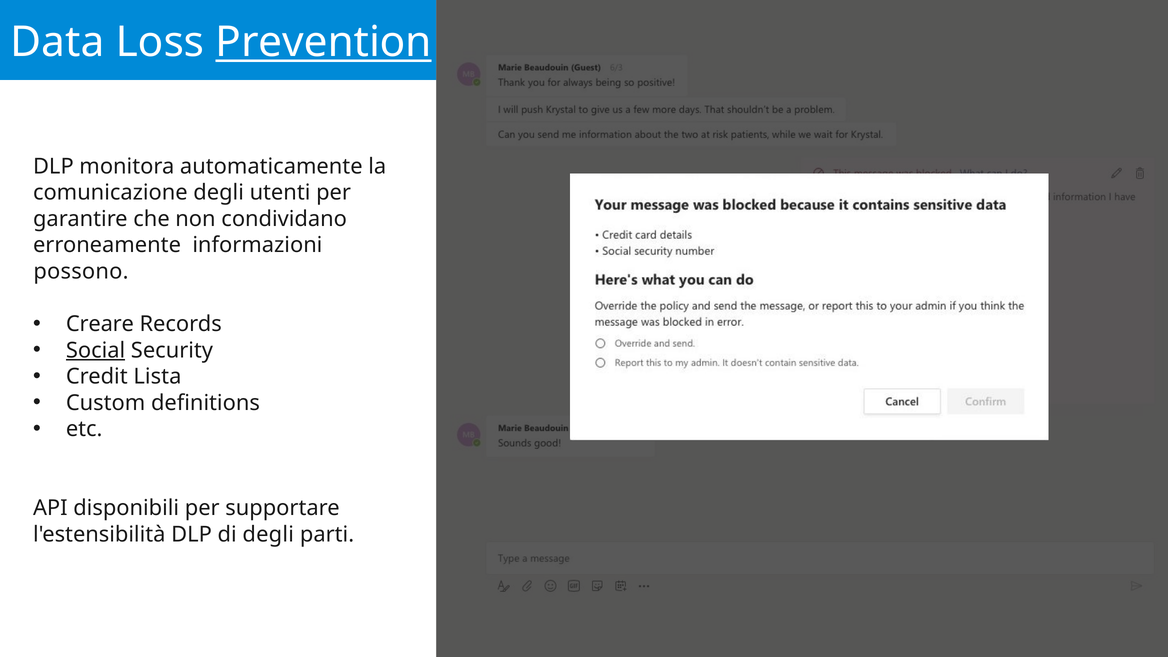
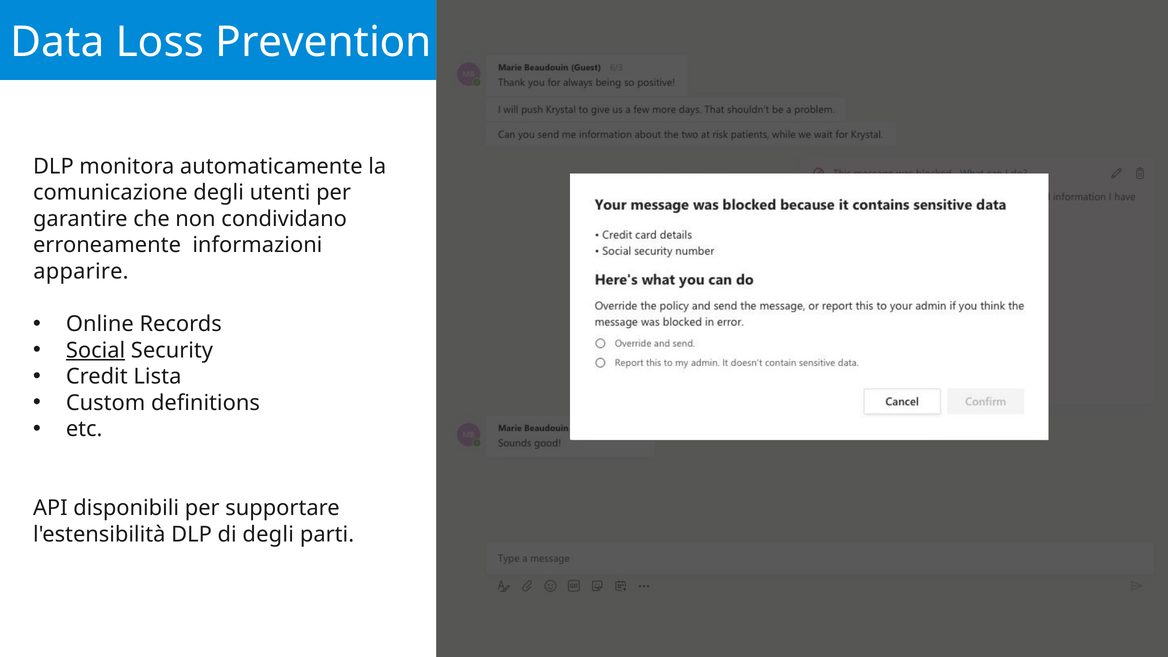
Prevention underline: present -> none (324, 42)
possono: possono -> apparire (81, 272)
Creare: Creare -> Online (100, 324)
